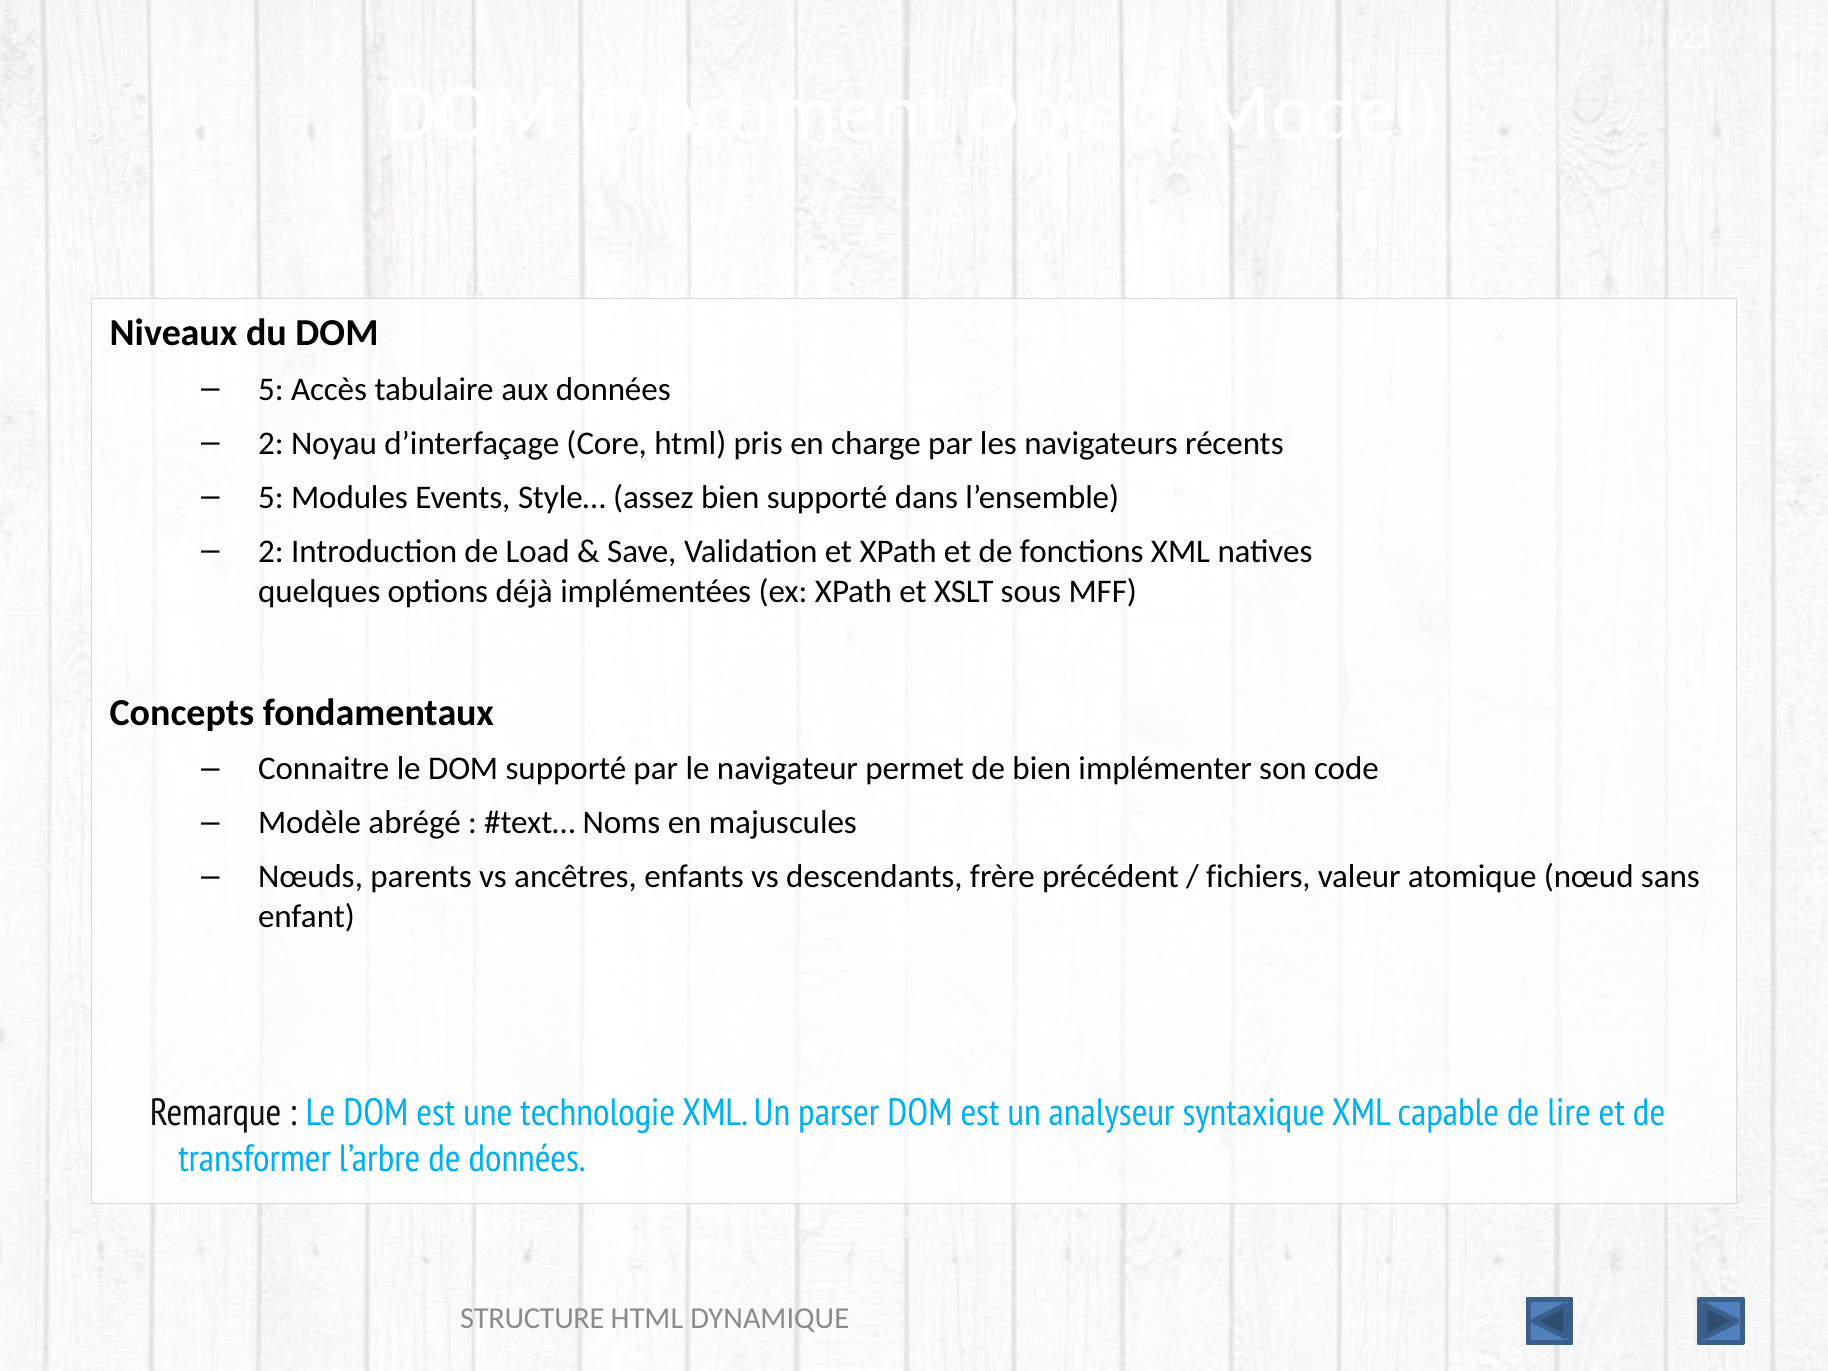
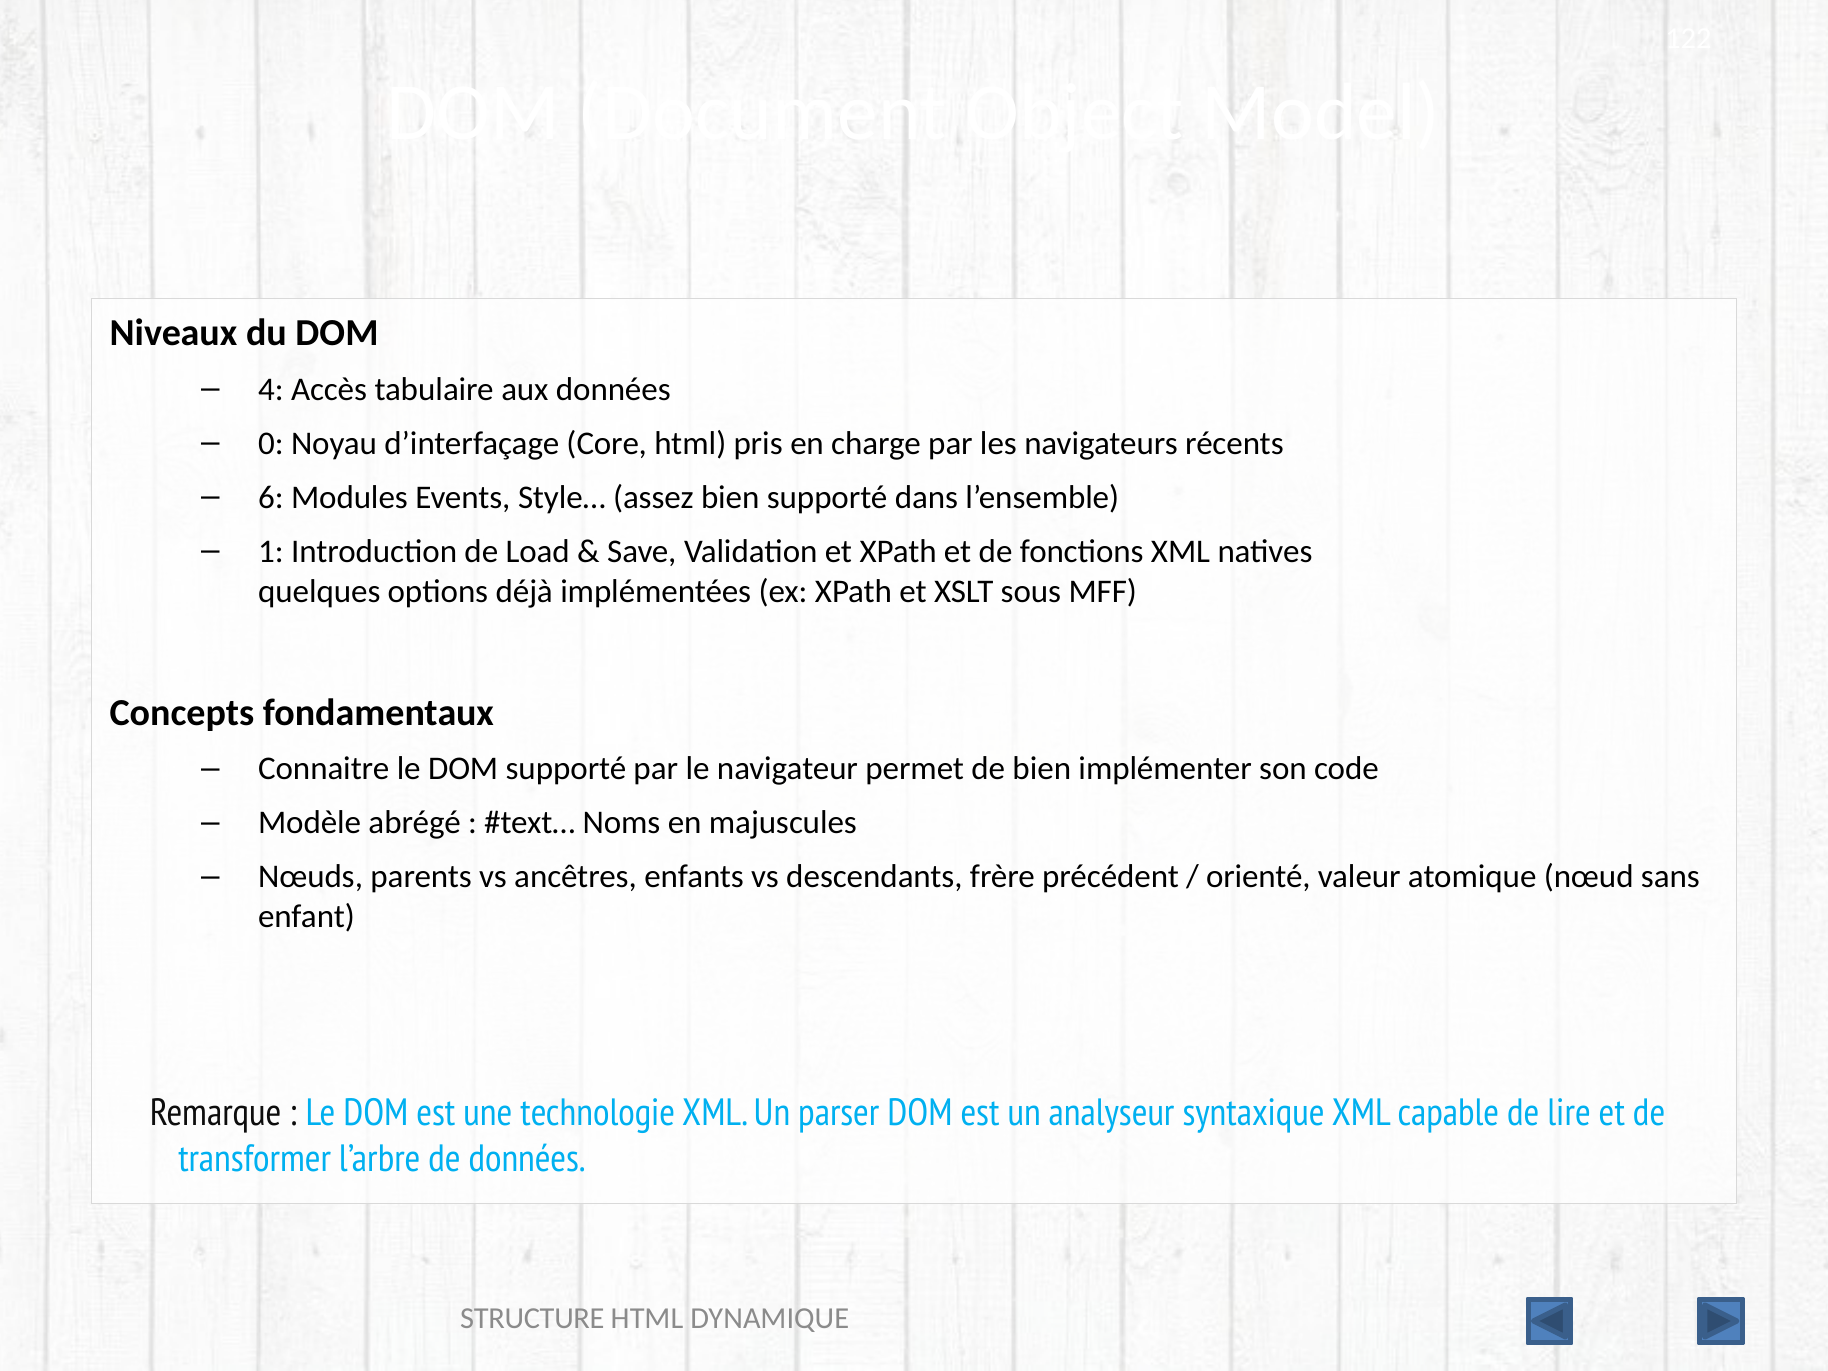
5: 5 -> 4 (271, 390)
2: 2 -> 0 (271, 444)
5: 5 -> 6 (271, 498)
2: 2 -> 1 (271, 552)
fichiers: fichiers -> orienté (1258, 877)
